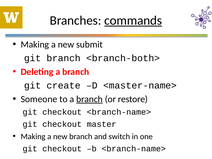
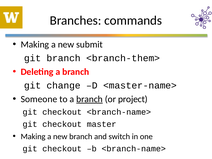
commands underline: present -> none (133, 21)
<branch-both>: <branch-both> -> <branch-them> (123, 58)
create: create -> change (64, 85)
restore: restore -> project (133, 99)
